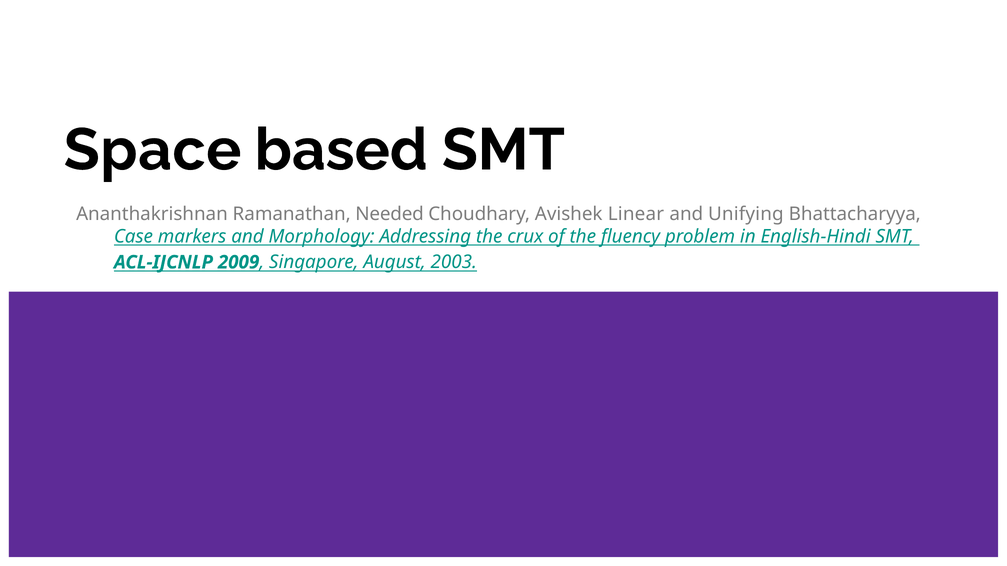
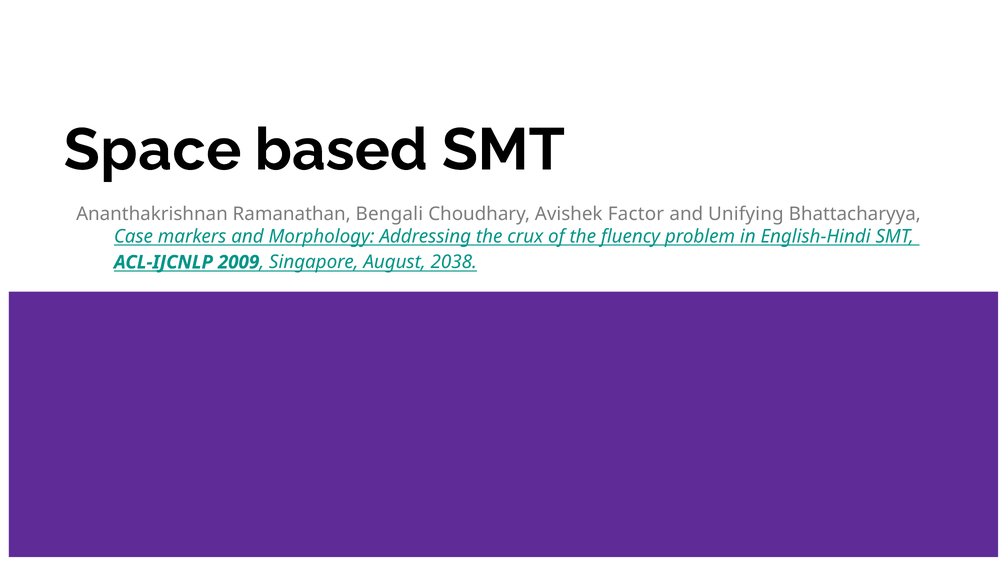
Needed: Needed -> Bengali (389, 214)
Linear: Linear -> Factor (636, 214)
2003: 2003 -> 2038 (454, 262)
